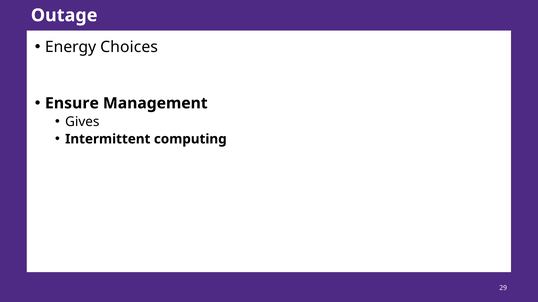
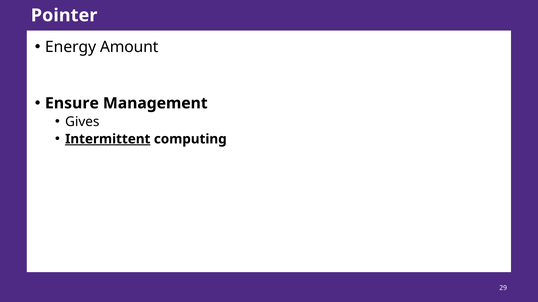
Outage: Outage -> Pointer (64, 15)
Choices: Choices -> Amount (129, 47)
Intermittent underline: none -> present (108, 139)
